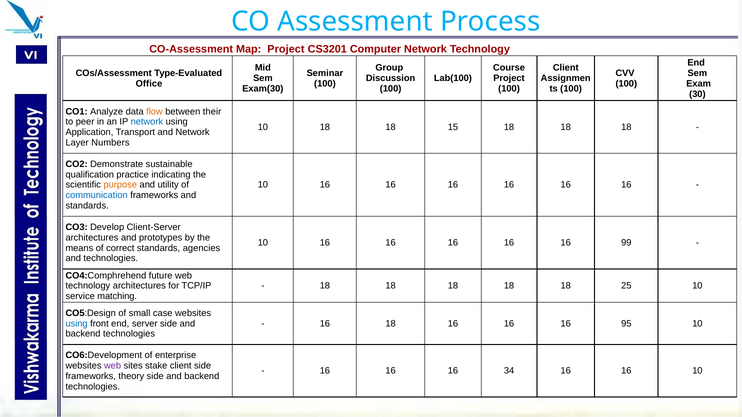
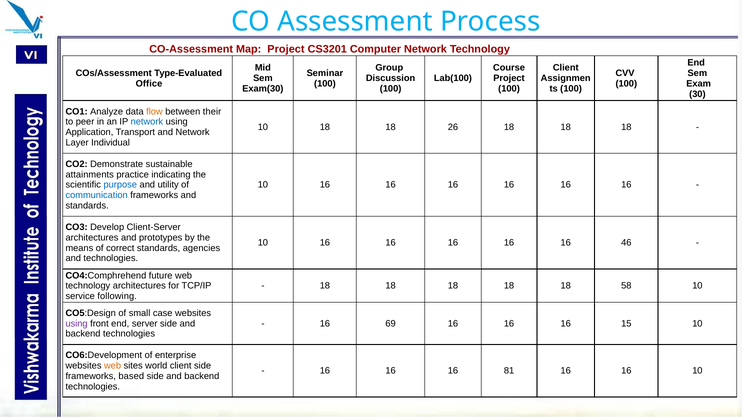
15: 15 -> 26 (453, 127)
Numbers: Numbers -> Individual (111, 143)
qualification: qualification -> attainments (90, 175)
purpose colour: orange -> blue (120, 185)
99: 99 -> 46 (626, 243)
25: 25 -> 58 (626, 286)
matching: matching -> following (117, 296)
using colour: blue -> purple (77, 324)
16 18: 18 -> 69 (391, 324)
95: 95 -> 15 (626, 324)
web colour: purple -> orange (113, 366)
stake: stake -> world (156, 366)
34: 34 -> 81 (509, 371)
theory: theory -> based (131, 376)
